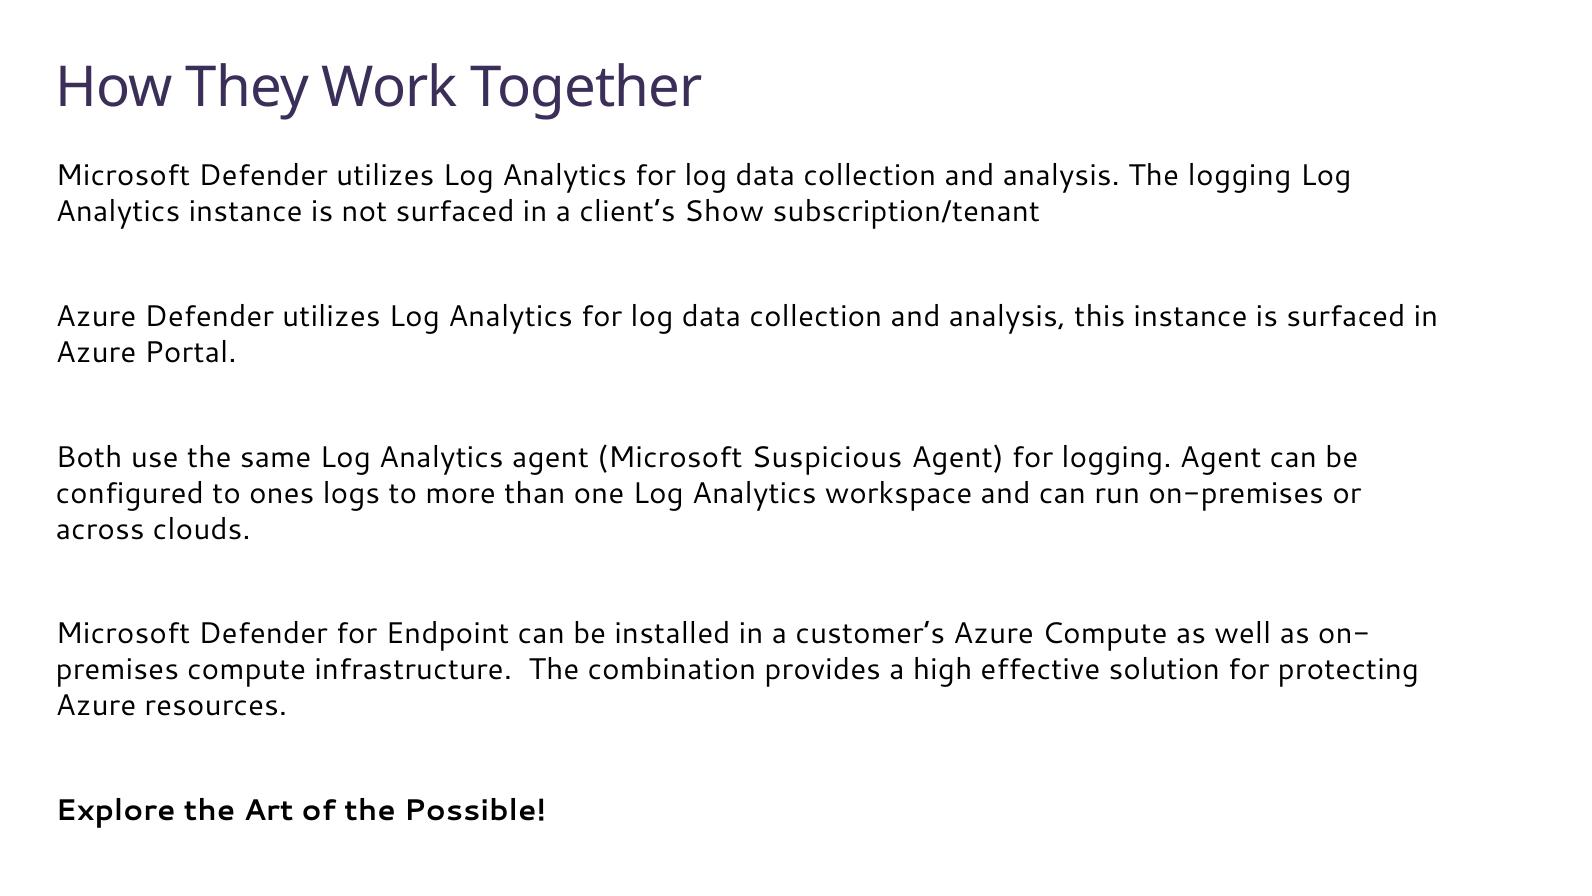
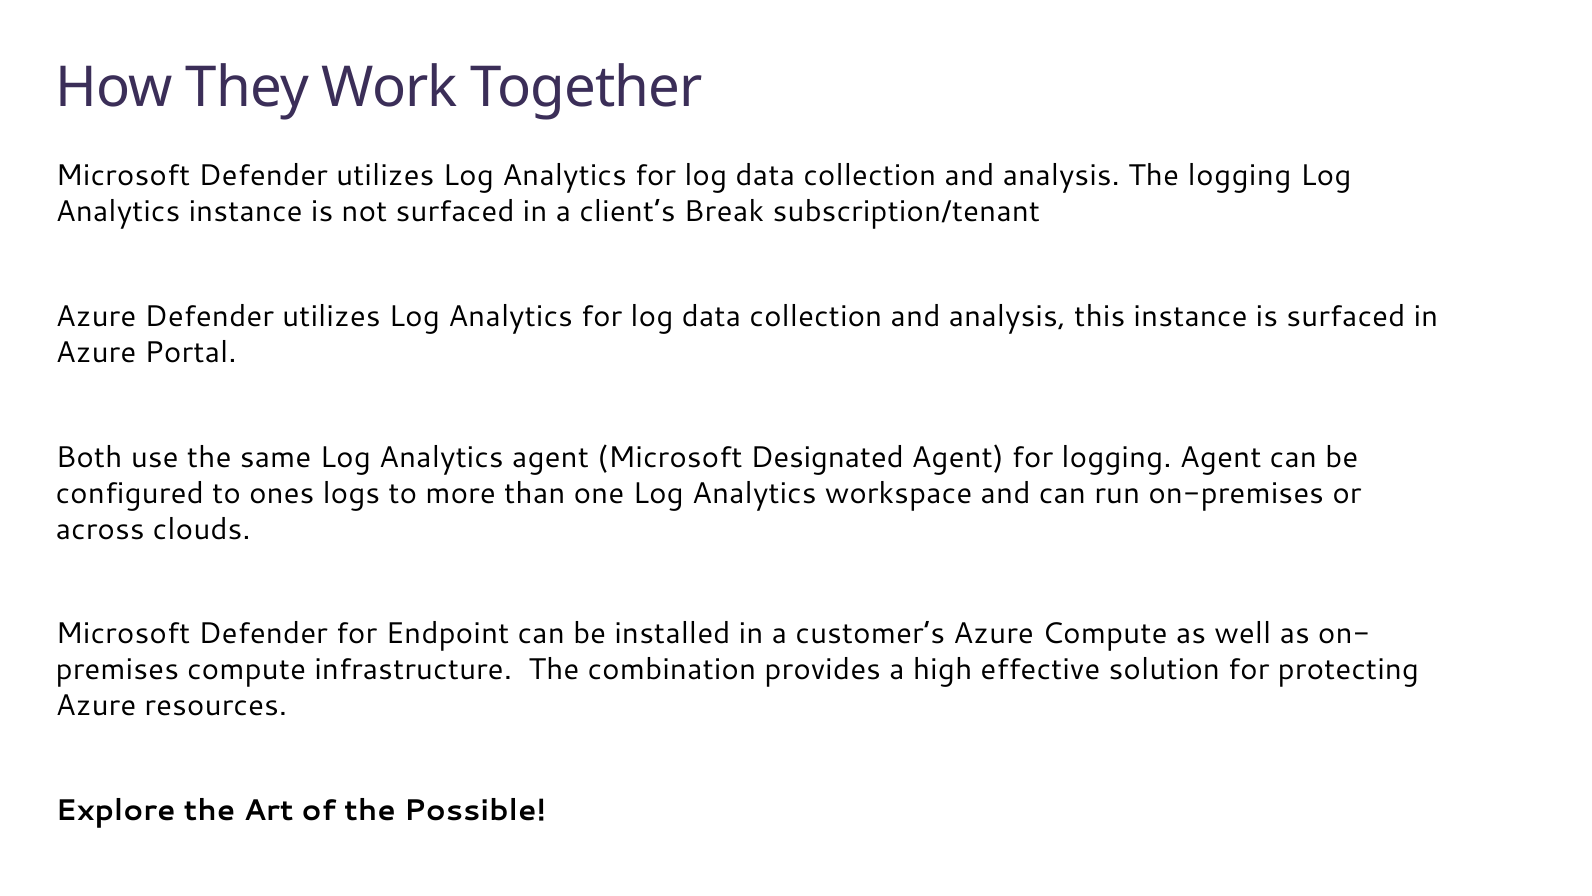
Show: Show -> Break (724, 212)
Suspicious: Suspicious -> Designated (827, 457)
